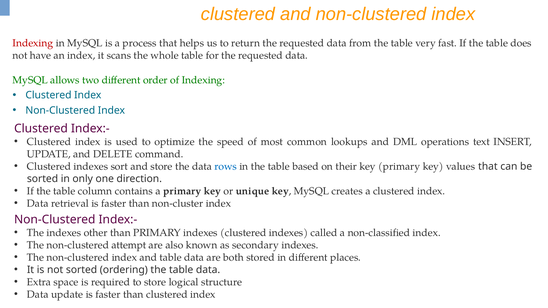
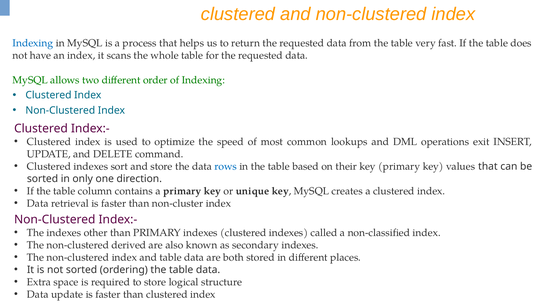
Indexing colour: red -> blue (33, 43)
text: text -> exit (481, 142)
attempt: attempt -> derived (129, 245)
